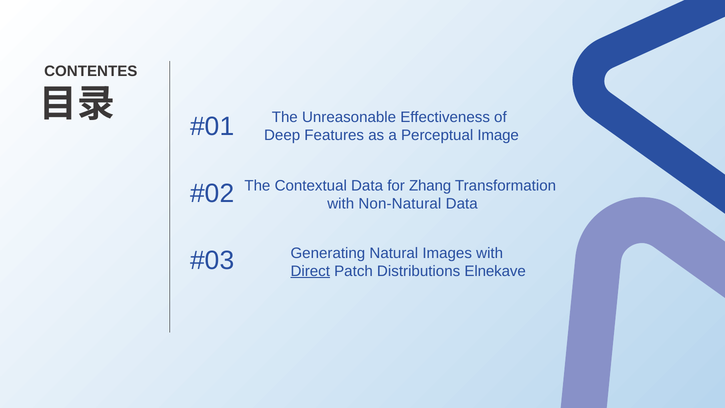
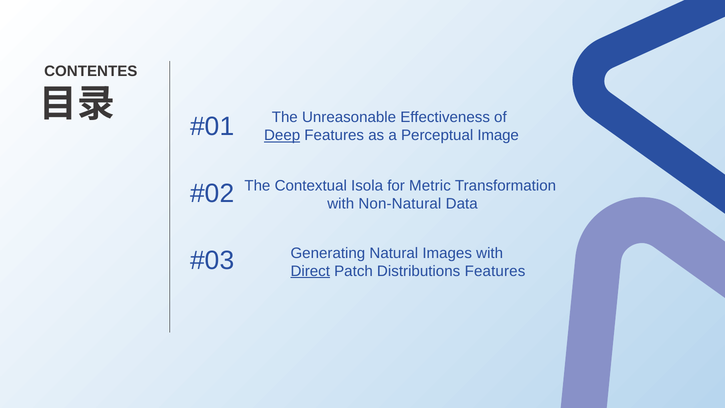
Deep underline: none -> present (282, 135)
Contextual Data: Data -> Isola (367, 186)
Zhang: Zhang -> Metric (430, 186)
Distributions Elnekave: Elnekave -> Features (495, 271)
